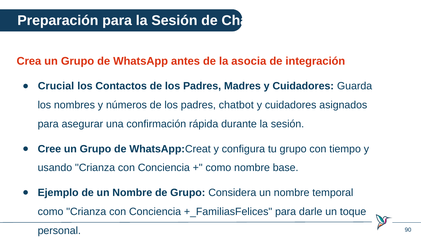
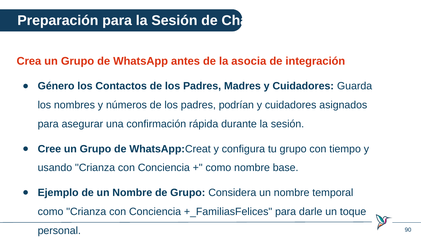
Crucial: Crucial -> Género (56, 86)
chatbot: chatbot -> podrían (236, 105)
